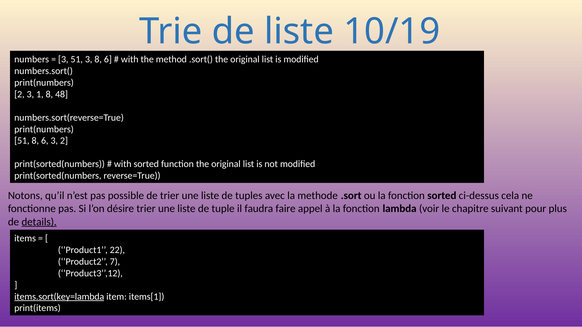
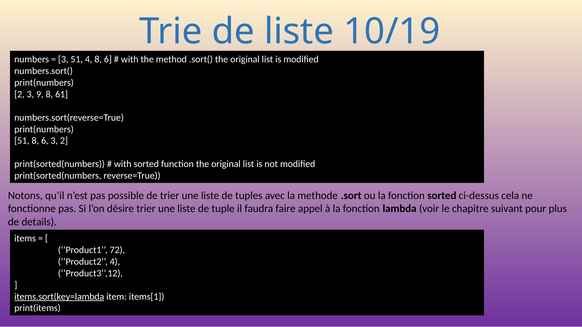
51 3: 3 -> 4 (89, 59)
1: 1 -> 9 (40, 94)
48: 48 -> 61 (62, 94)
details underline: present -> none (39, 222)
22: 22 -> 72 (117, 250)
’Product2 7: 7 -> 4 (115, 262)
